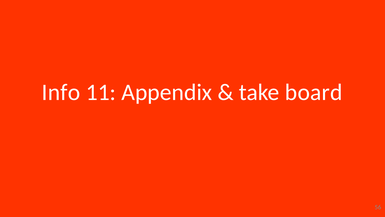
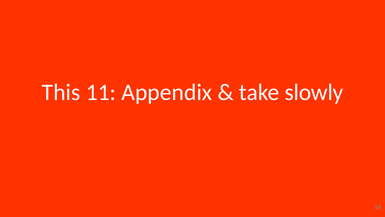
Info: Info -> This (61, 92)
board: board -> slowly (314, 92)
